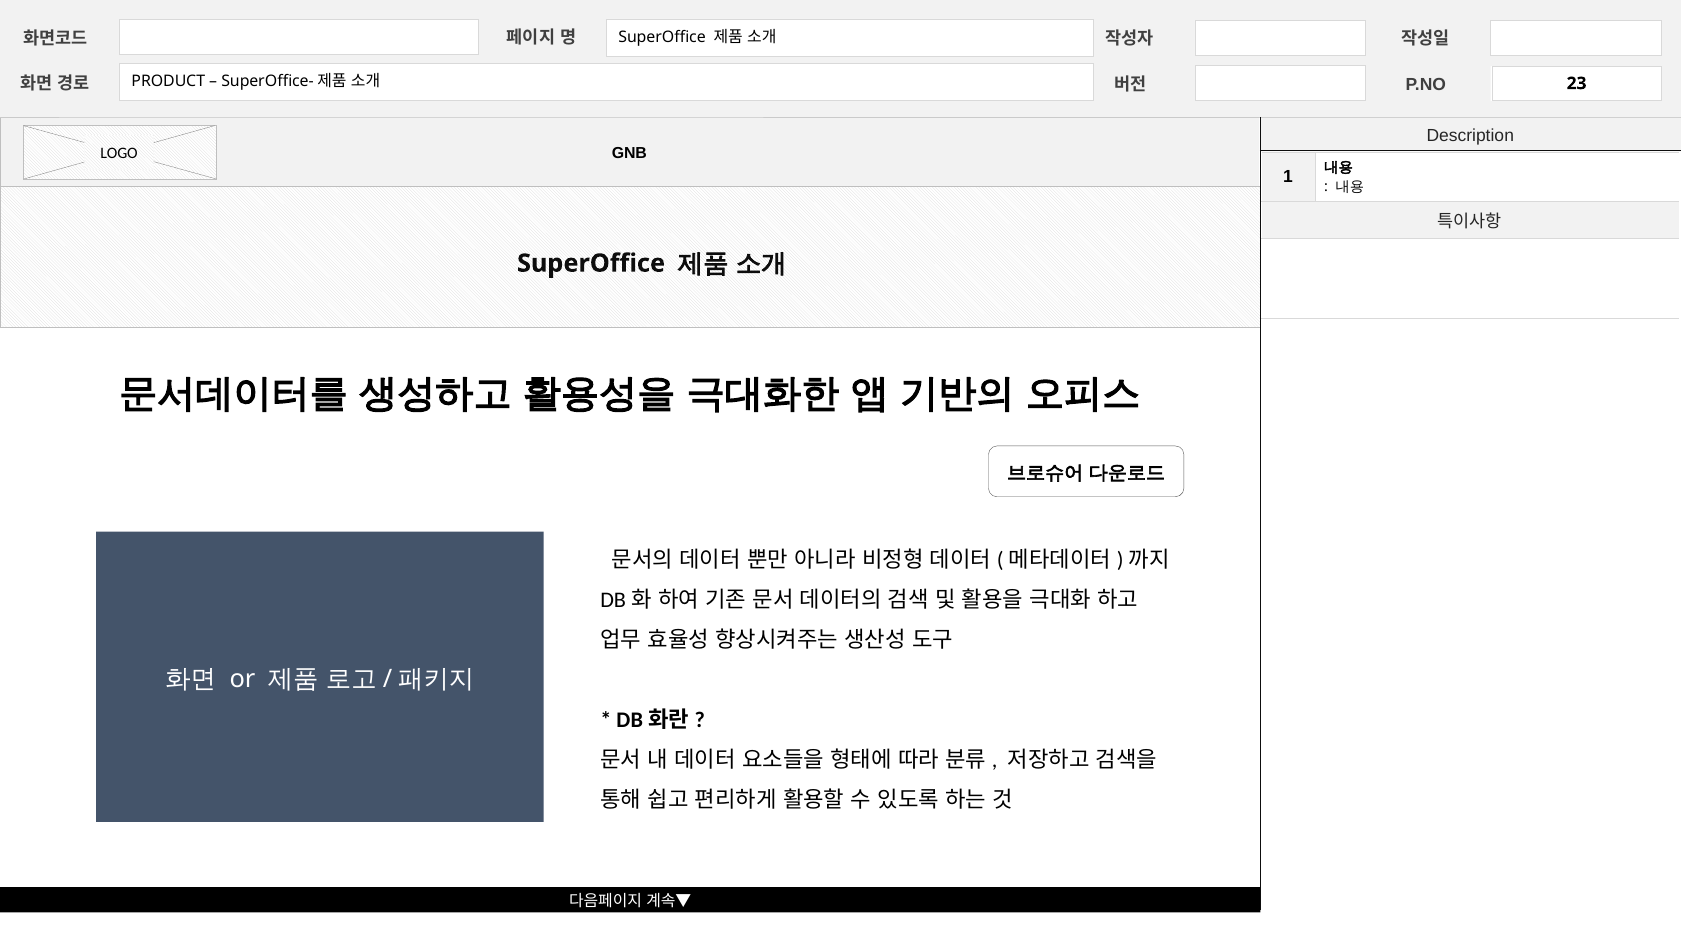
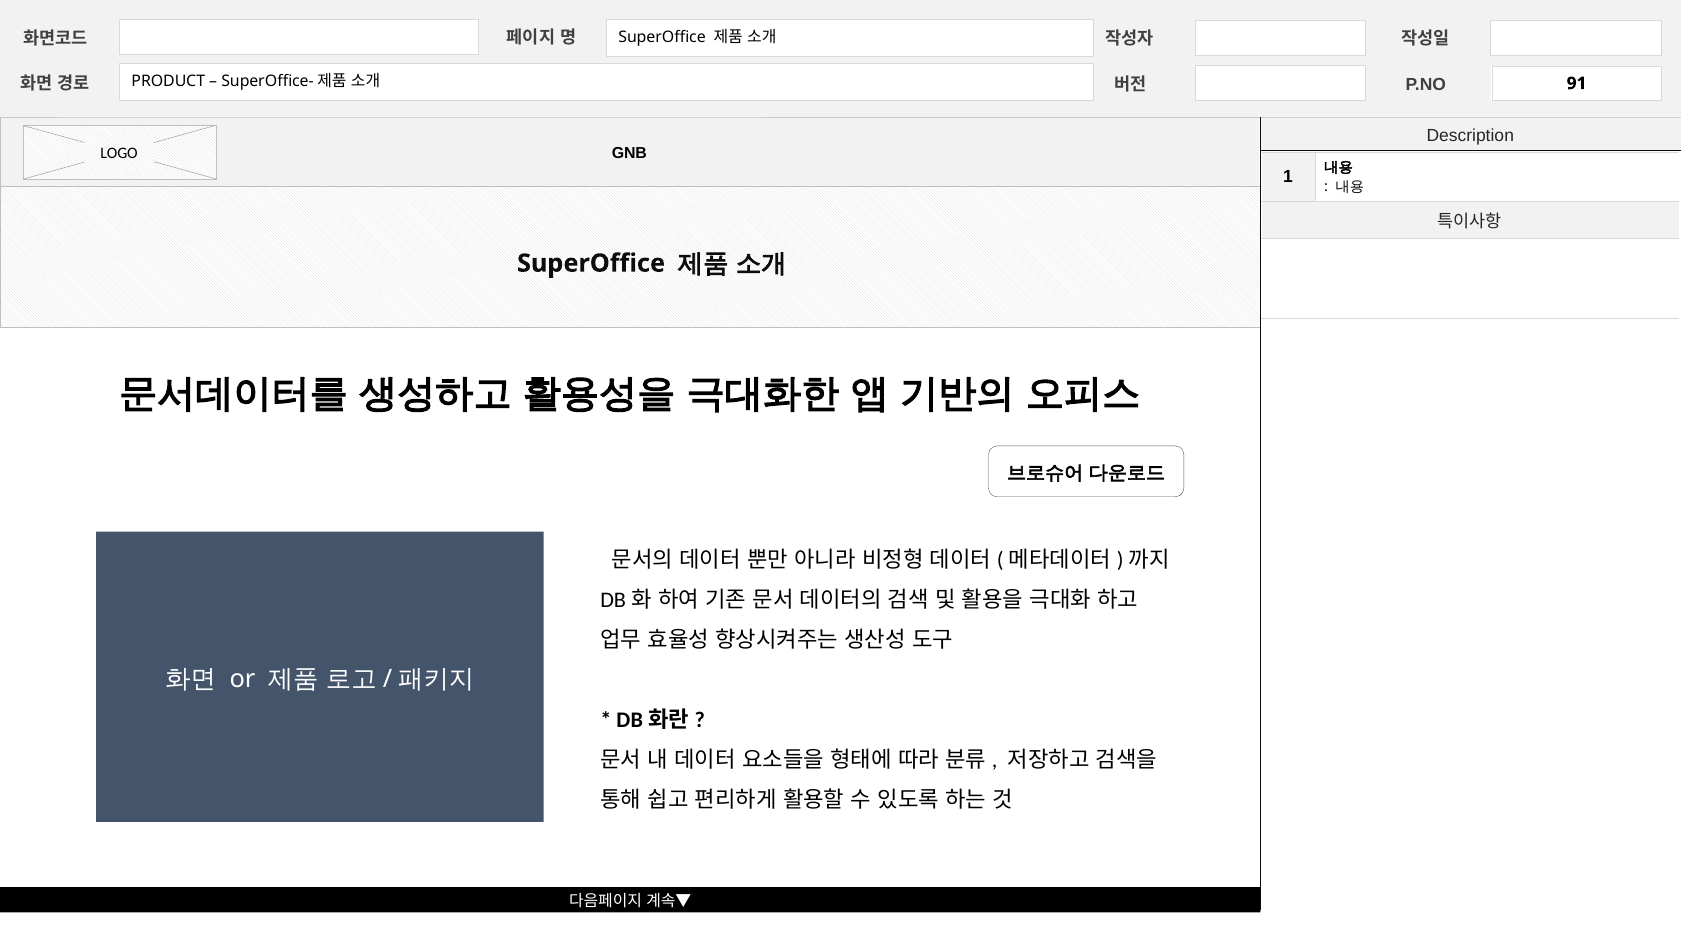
23: 23 -> 91 (1577, 83)
